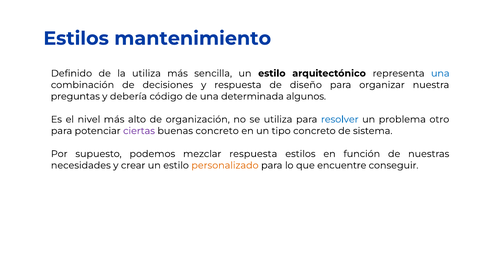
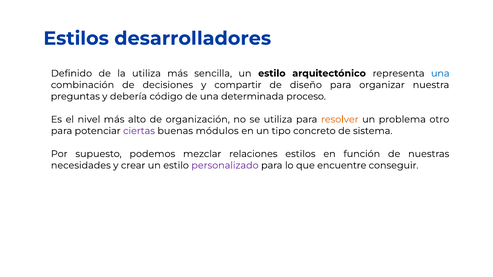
mantenimiento: mantenimiento -> desarrolladores (193, 38)
y respuesta: respuesta -> compartir (238, 85)
algunos: algunos -> proceso (306, 97)
resolver colour: blue -> orange (340, 120)
buenas concreto: concreto -> módulos (217, 131)
mezclar respuesta: respuesta -> relaciones (253, 154)
personalizado colour: orange -> purple (225, 166)
